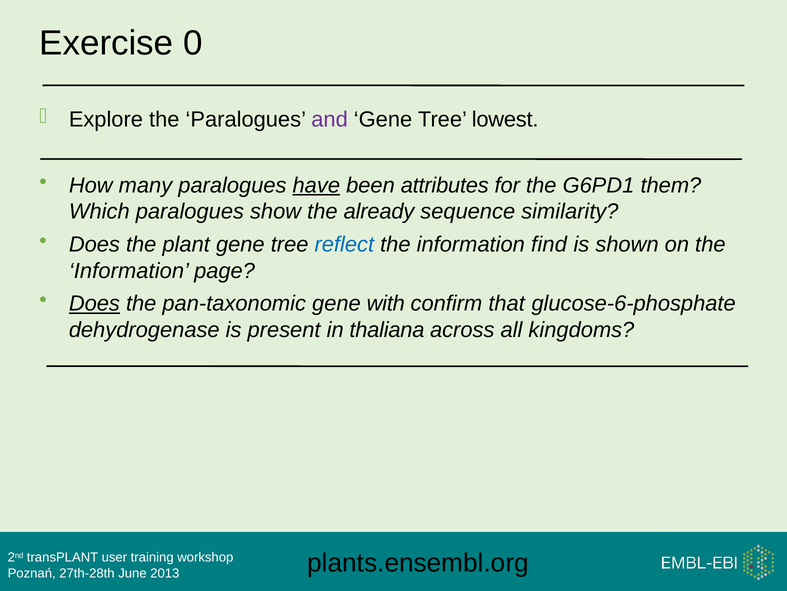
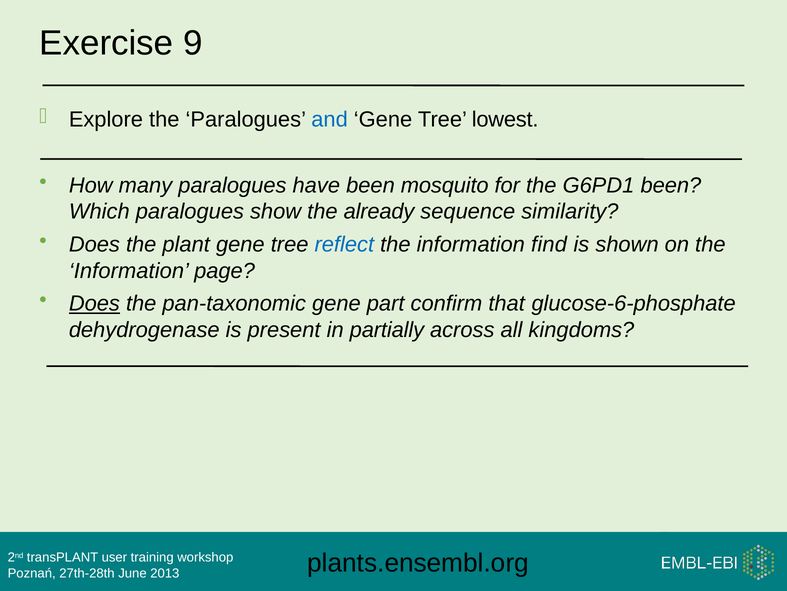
0: 0 -> 9 (193, 43)
and colour: purple -> blue (330, 120)
have underline: present -> none (316, 185)
attributes: attributes -> mosquito (445, 185)
G6PD1 them: them -> been (671, 185)
with: with -> part (386, 303)
thaliana: thaliana -> partially (387, 330)
